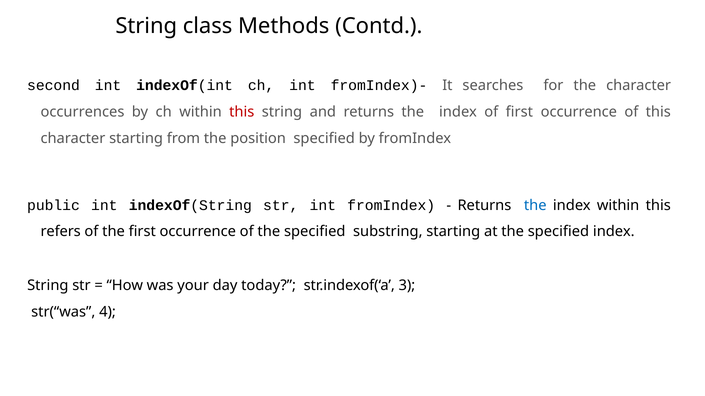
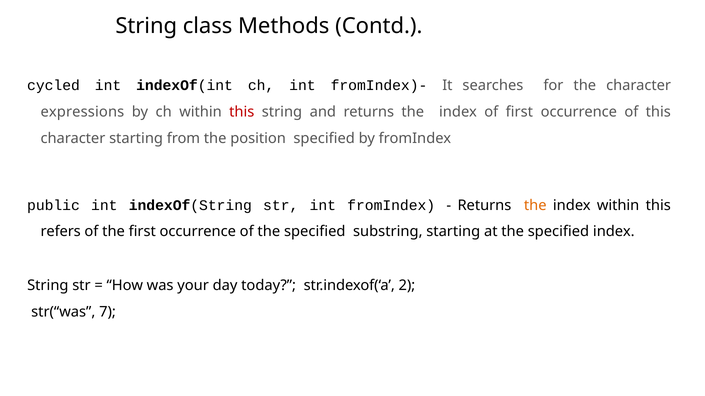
second: second -> cycled (54, 86)
occurrences: occurrences -> expressions (82, 112)
the colour: blue -> orange (535, 205)
3: 3 -> 2 (407, 286)
4: 4 -> 7 (107, 312)
